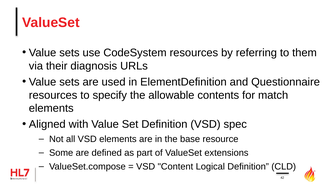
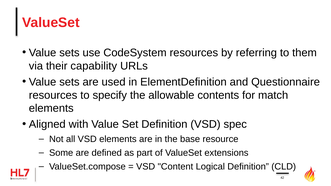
diagnosis: diagnosis -> capability (94, 66)
